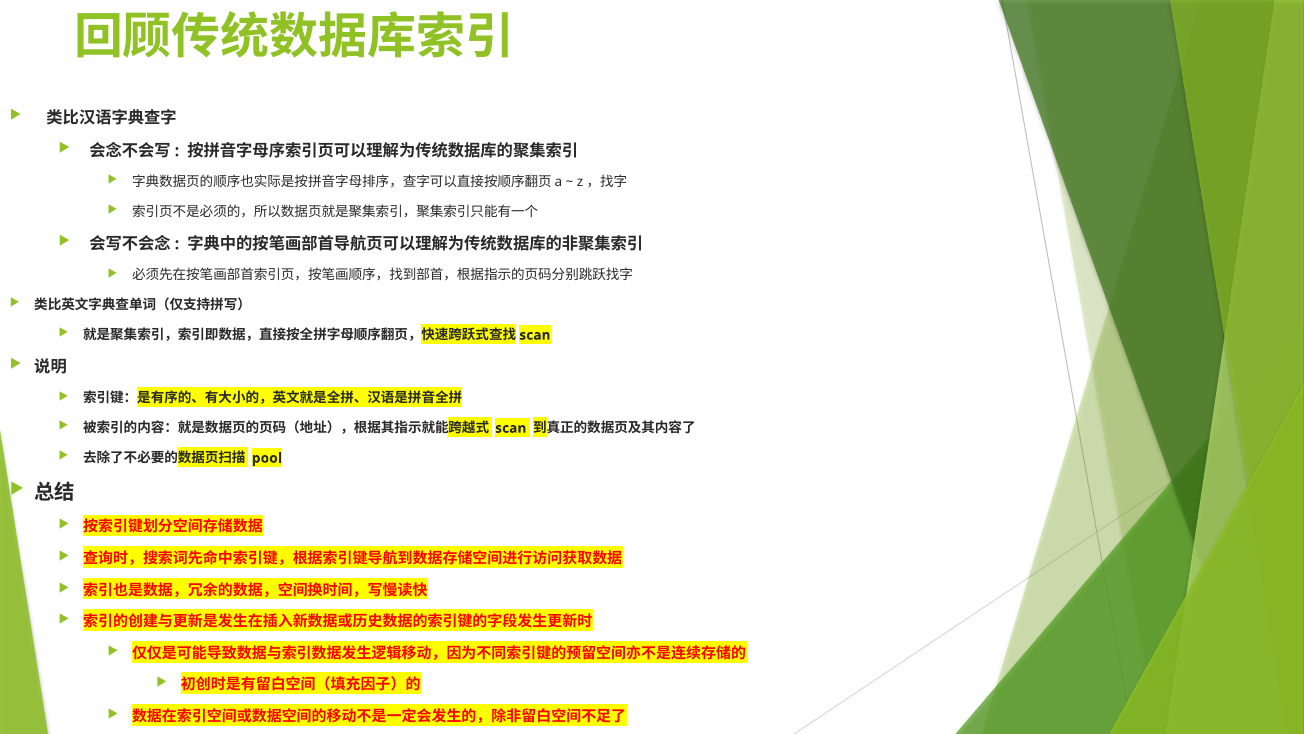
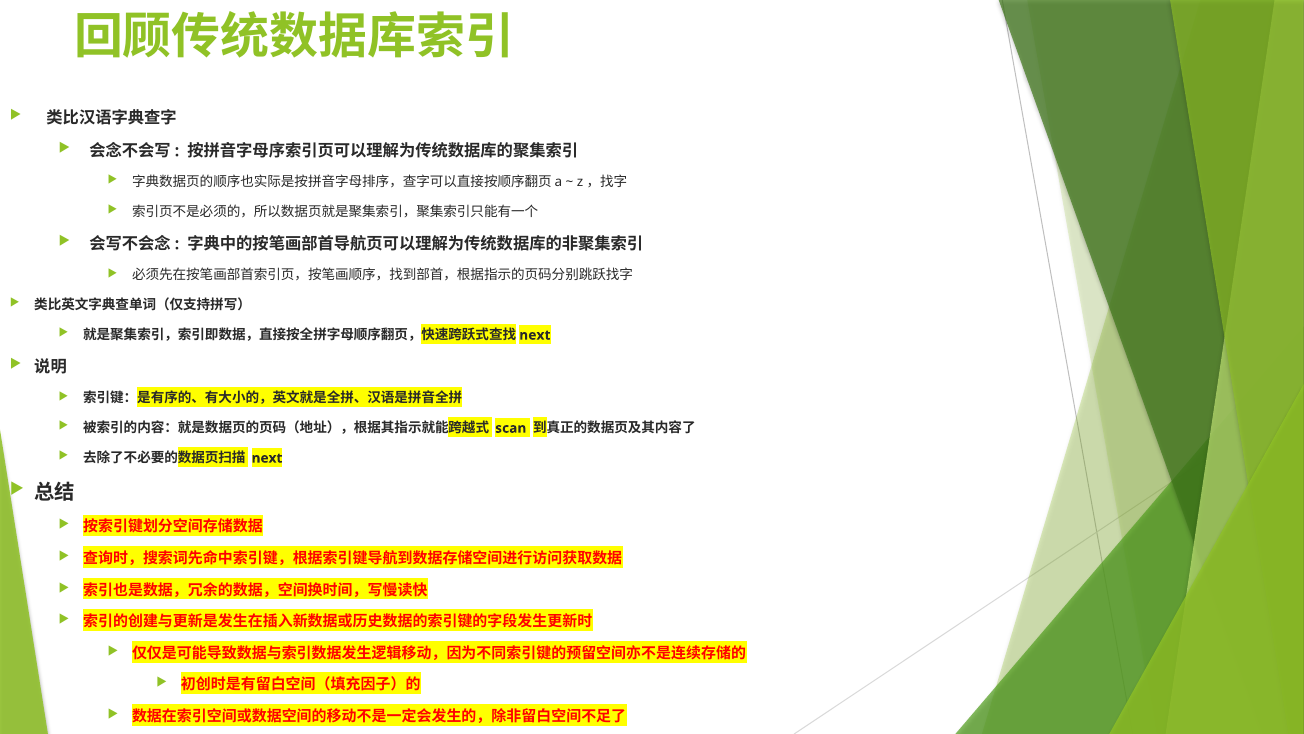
scan: scan -> next (535, 335)
pool: pool -> next (267, 458)
